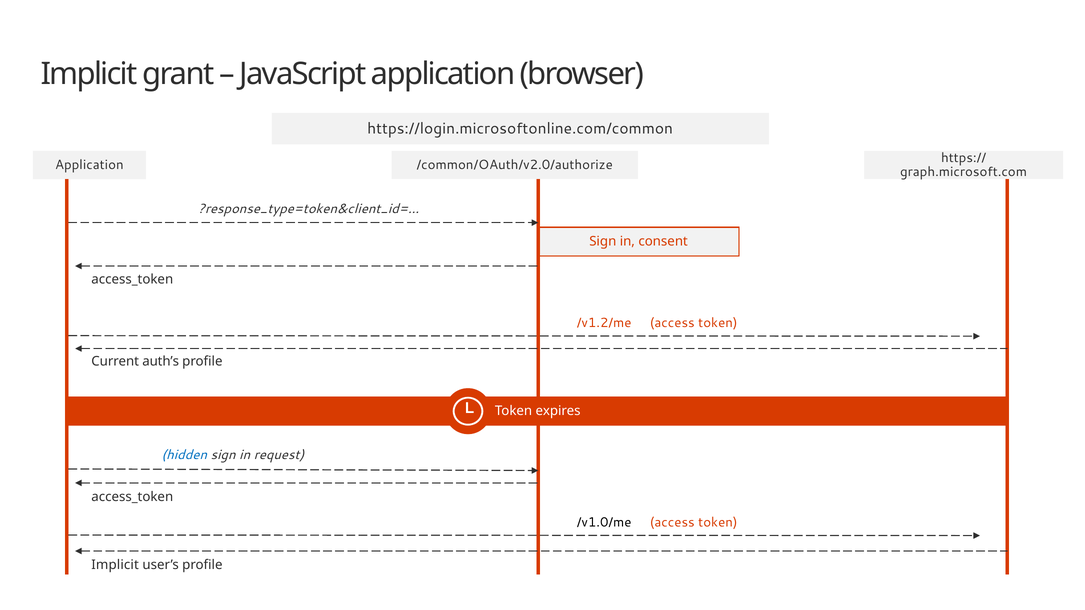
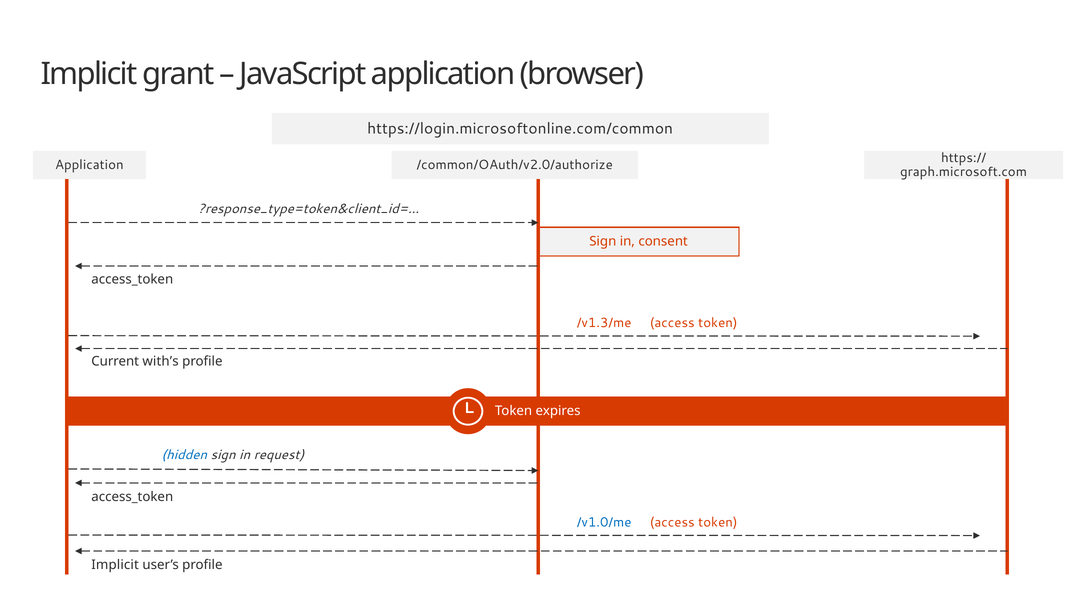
/v1.2/me: /v1.2/me -> /v1.3/me (604, 323)
auth’s: auth’s -> with’s (161, 361)
/v1.0/me colour: black -> blue (604, 522)
